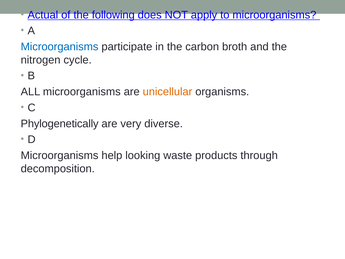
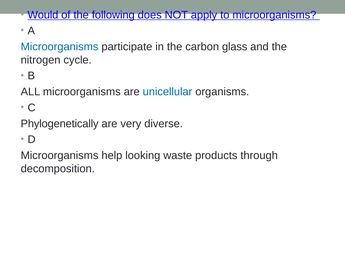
Actual: Actual -> Would (43, 15)
broth: broth -> glass (235, 47)
unicellular colour: orange -> blue (168, 92)
